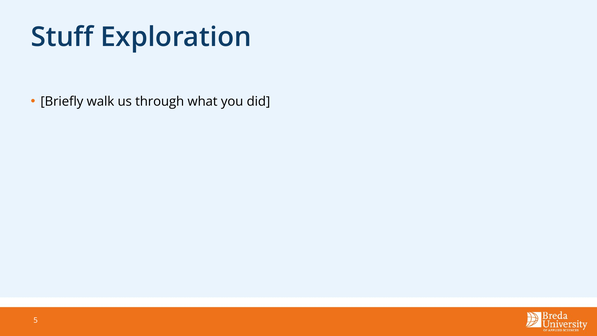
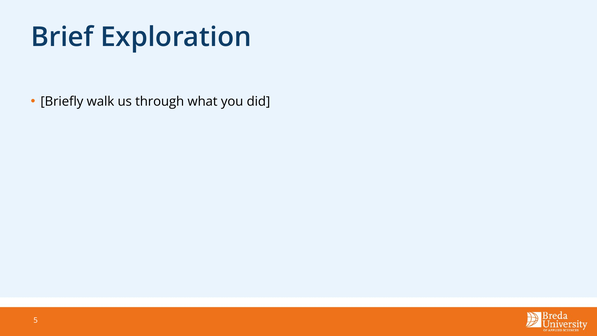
Stuff: Stuff -> Brief (62, 37)
